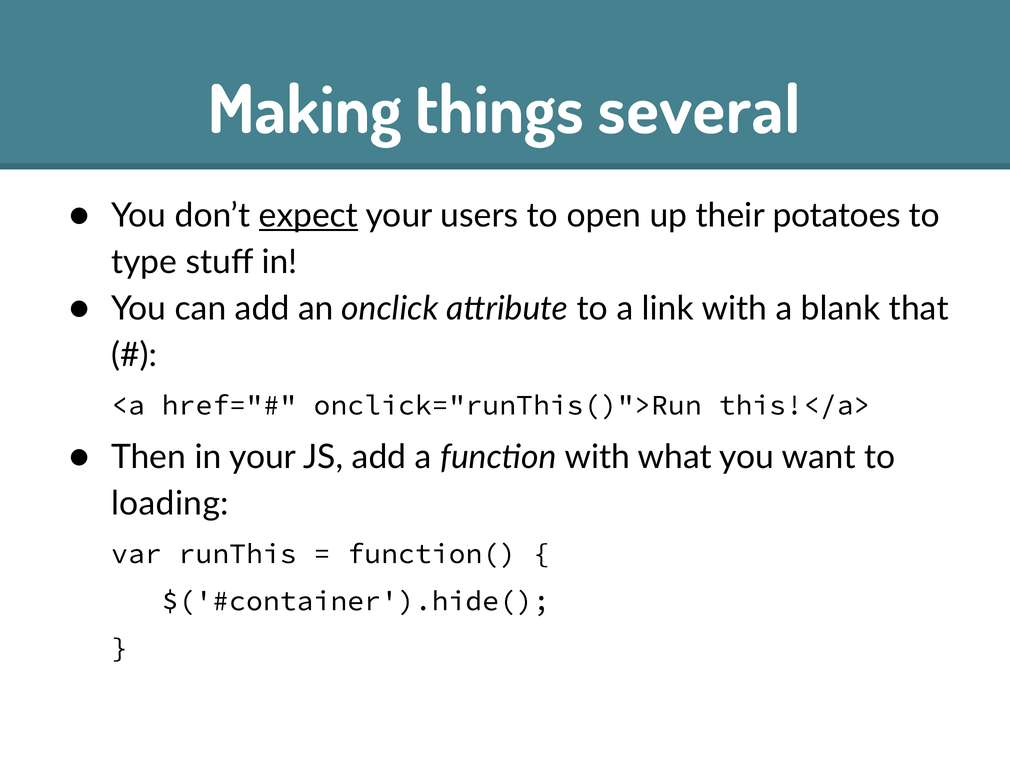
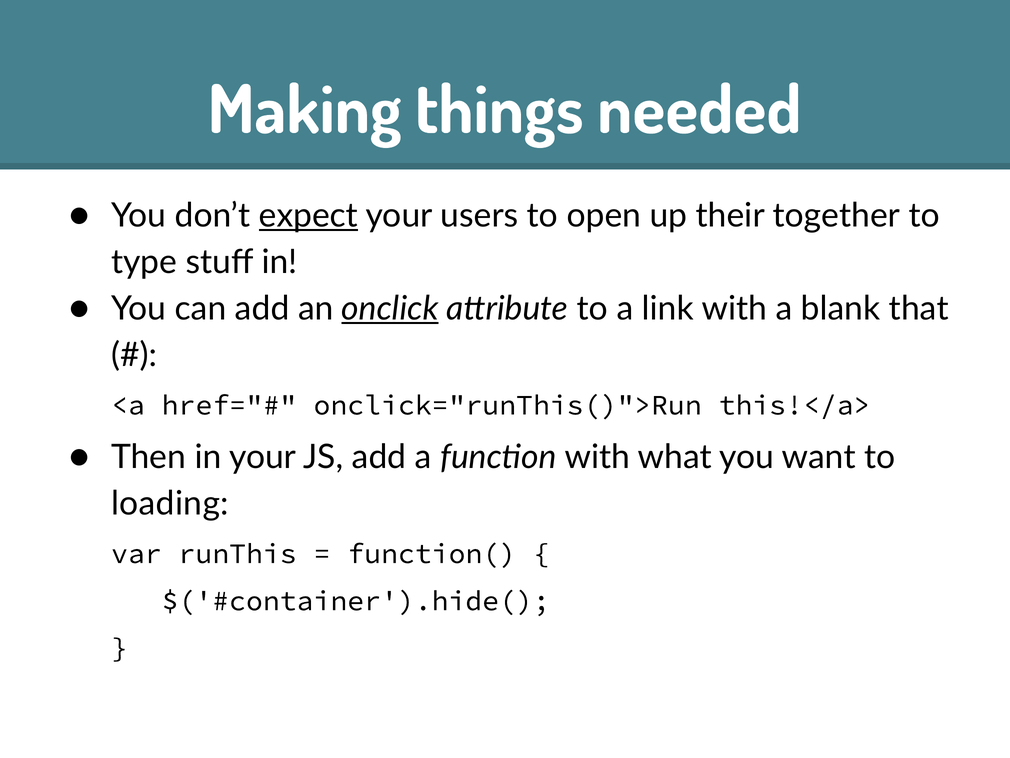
several: several -> needed (699, 111)
potatoes: potatoes -> together (836, 215)
onclick underline: none -> present (390, 308)
